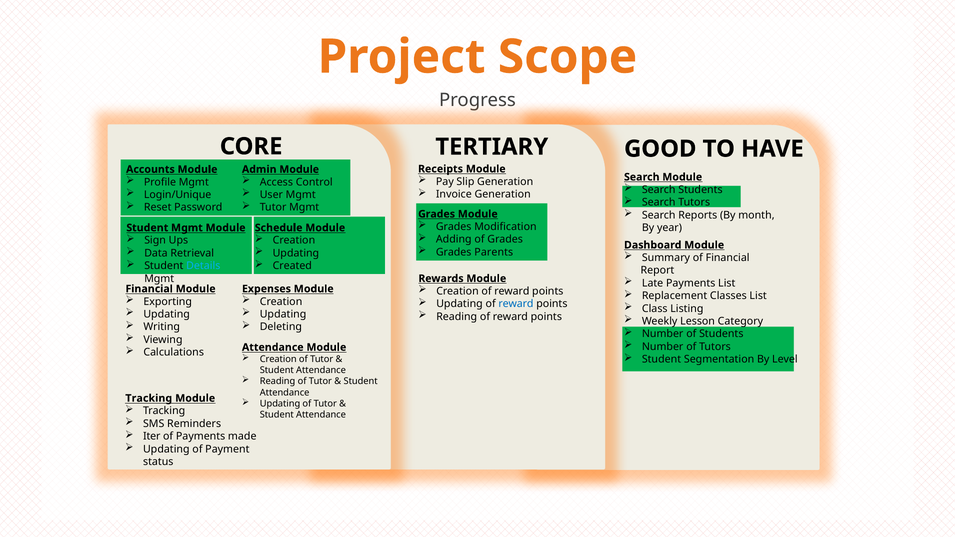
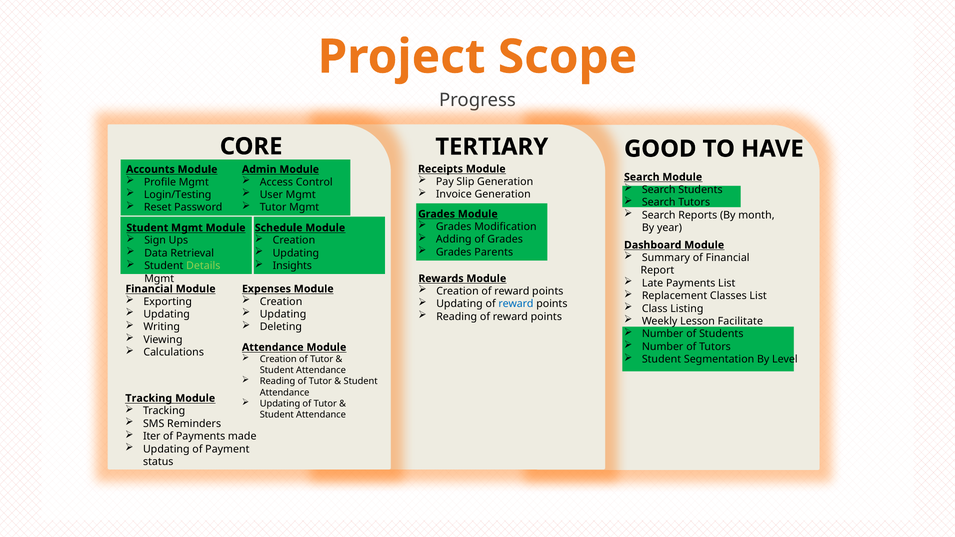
Login/Unique: Login/Unique -> Login/Testing (178, 195)
Details colour: light blue -> light green (203, 266)
Created: Created -> Insights (292, 266)
Category: Category -> Facilitate (740, 321)
